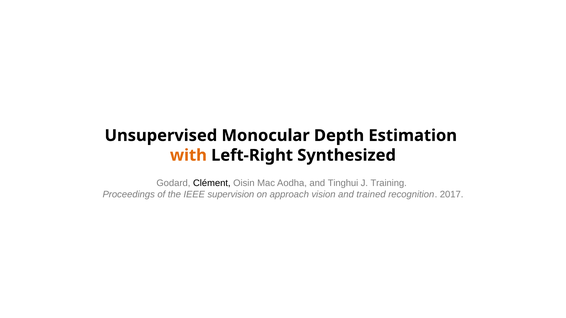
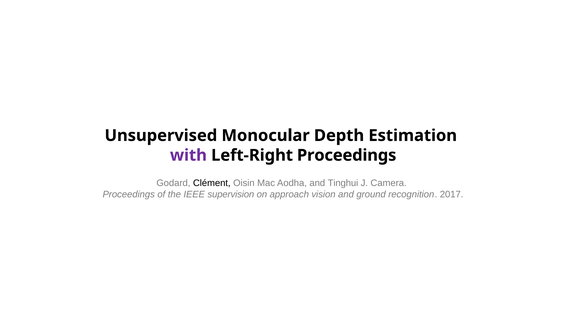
with colour: orange -> purple (188, 155)
Left-Right Synthesized: Synthesized -> Proceedings (347, 155)
Training: Training -> Camera (389, 183)
trained: trained -> ground (371, 195)
